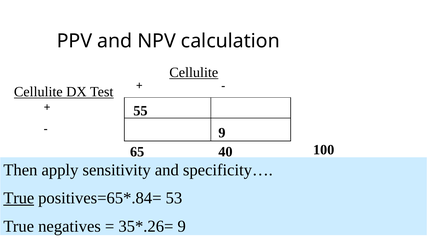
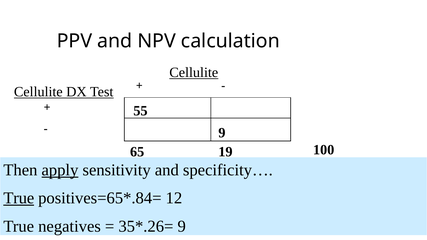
40: 40 -> 19 (225, 152)
apply underline: none -> present (60, 170)
53: 53 -> 12 (174, 198)
